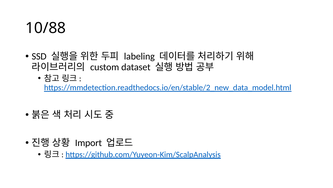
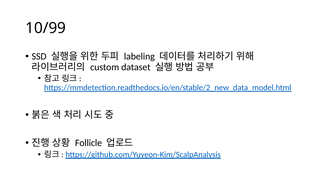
10/88: 10/88 -> 10/99 (46, 28)
Import: Import -> Follicle (89, 143)
